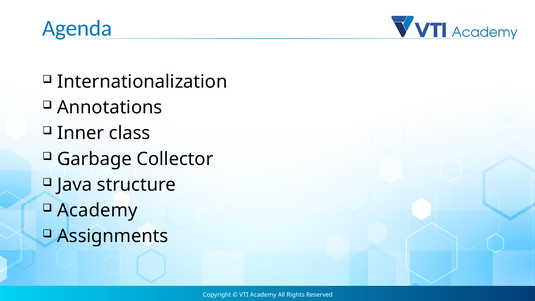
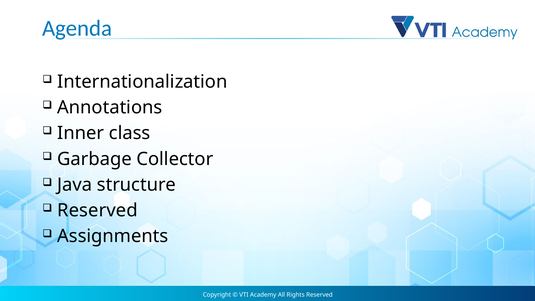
Academy: Academy -> Reserved (97, 210)
